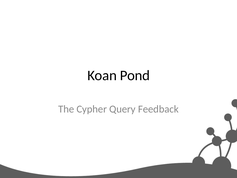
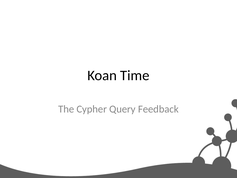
Pond: Pond -> Time (135, 75)
